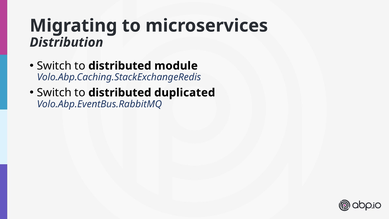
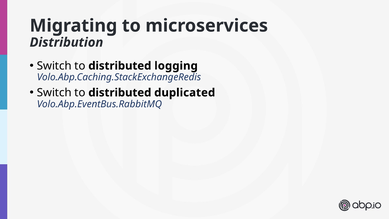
module: module -> logging (176, 66)
